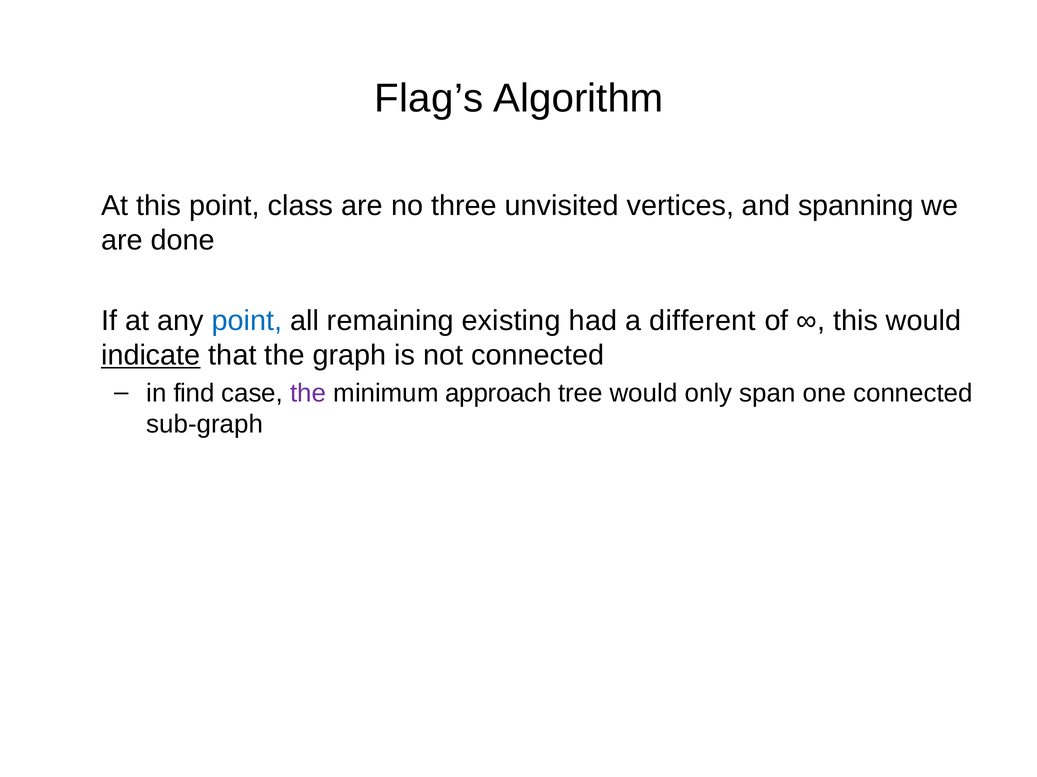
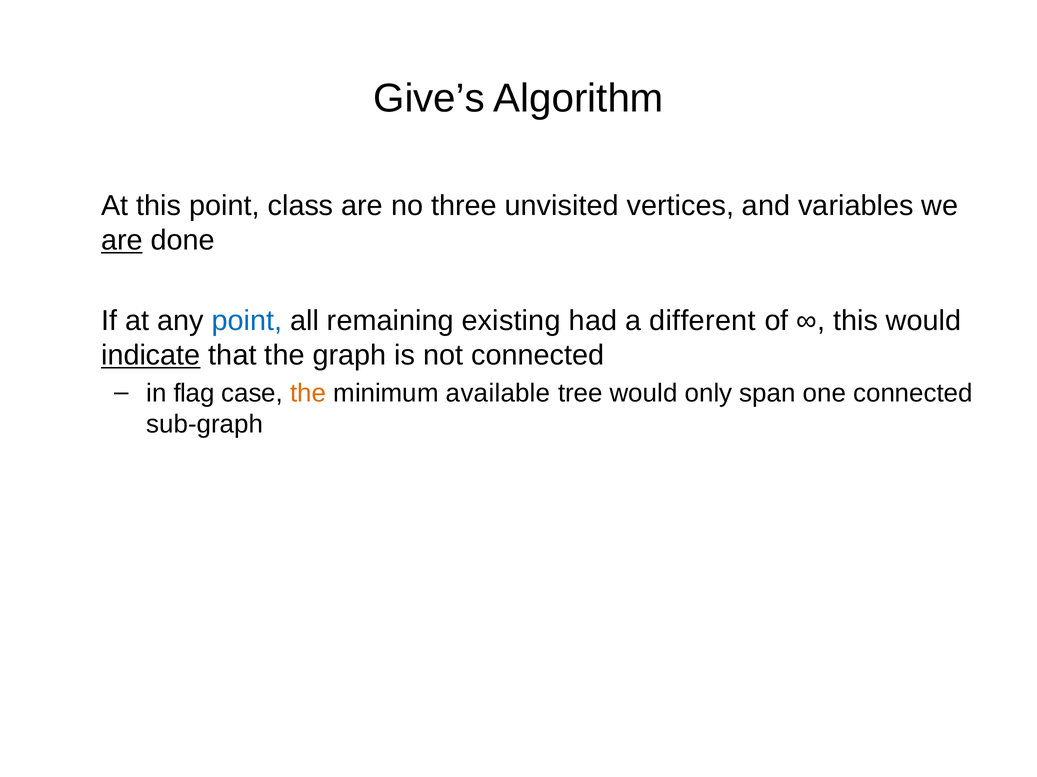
Flag’s: Flag’s -> Give’s (429, 99)
spanning: spanning -> variables (856, 206)
are underline: none -> present (122, 241)
find: find -> flag (194, 394)
the colour: purple -> orange (308, 394)
approach: approach -> available (498, 394)
